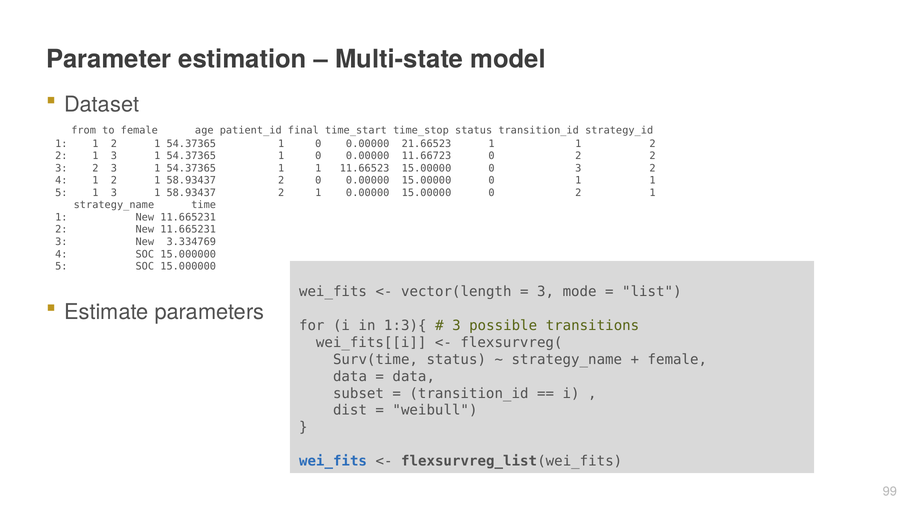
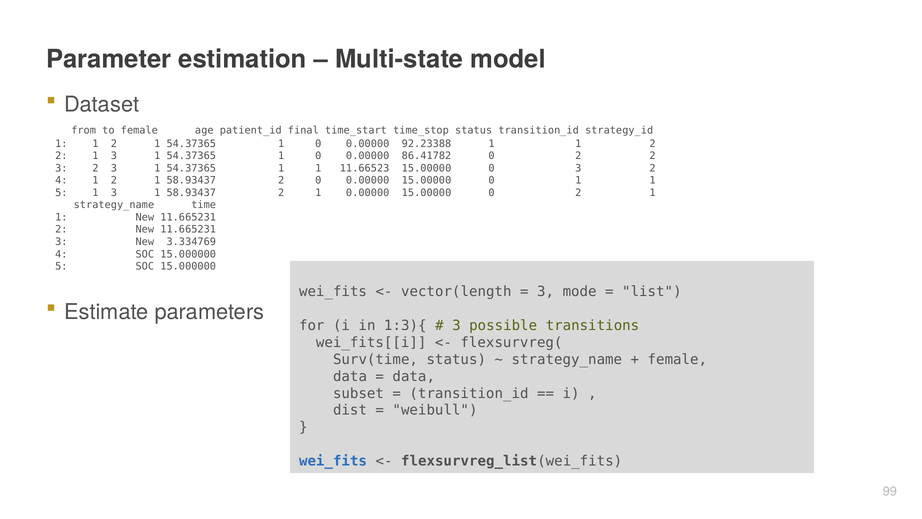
21.66523: 21.66523 -> 92.23388 (427, 144)
11.66723: 11.66723 -> 86.41782 (427, 156)
